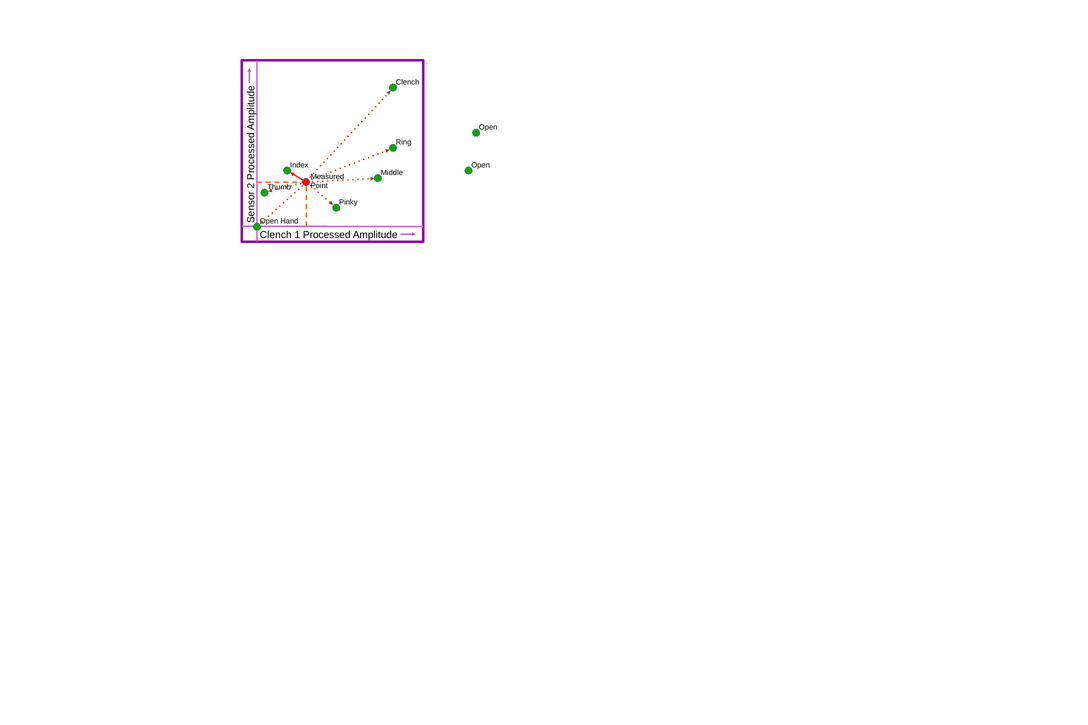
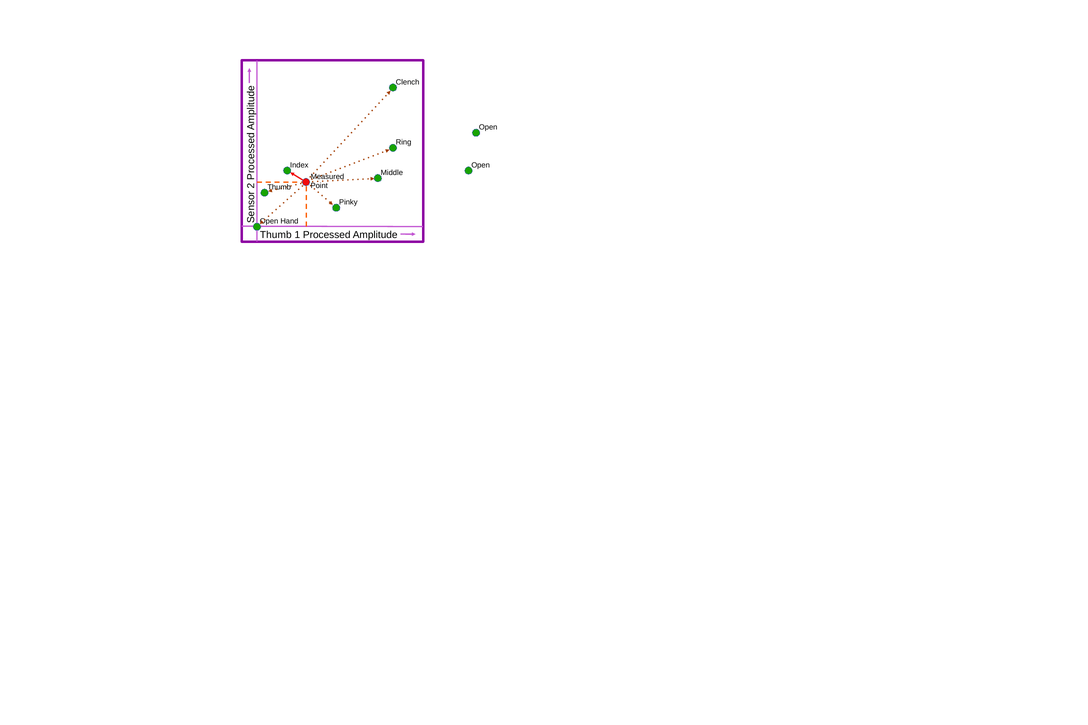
Clench: Clench -> Thumb (276, 235)
